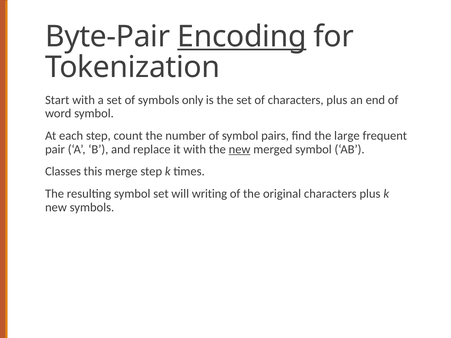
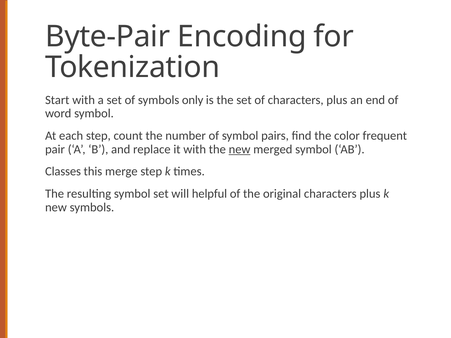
Encoding underline: present -> none (242, 37)
large: large -> color (347, 136)
writing: writing -> helpful (209, 194)
